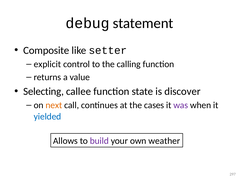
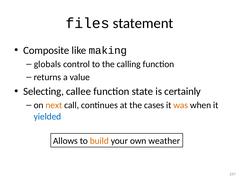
debug: debug -> files (88, 23)
setter: setter -> making (108, 50)
explicit: explicit -> globals (47, 64)
discover: discover -> certainly (183, 91)
was colour: purple -> orange (181, 105)
build colour: purple -> orange (99, 140)
